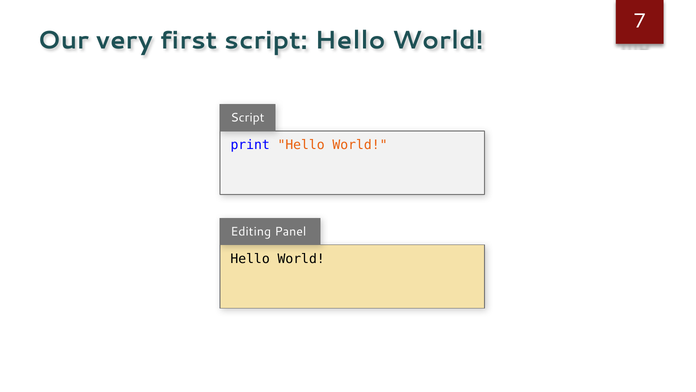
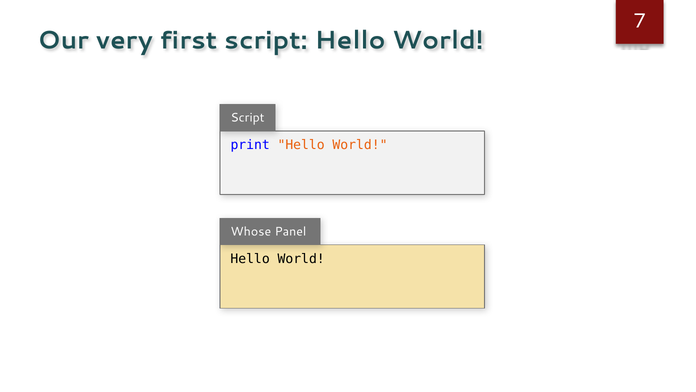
Editing: Editing -> Whose (251, 231)
